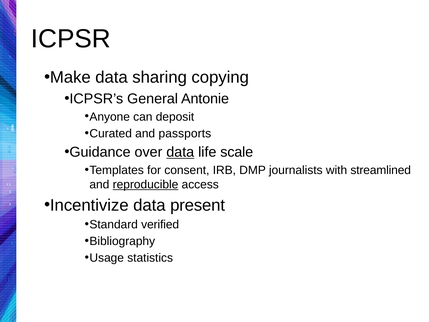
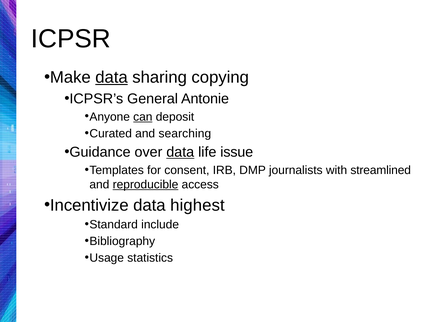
data underline: none -> present (112, 77)
can underline: none -> present (143, 117)
passports: passports -> searching (185, 133)
scale: scale -> issue (237, 152)
present: present -> highest (197, 205)
verified: verified -> include (160, 224)
